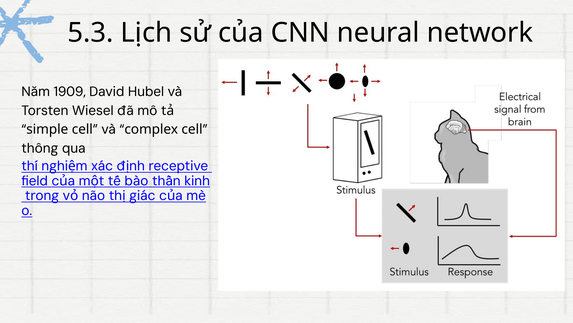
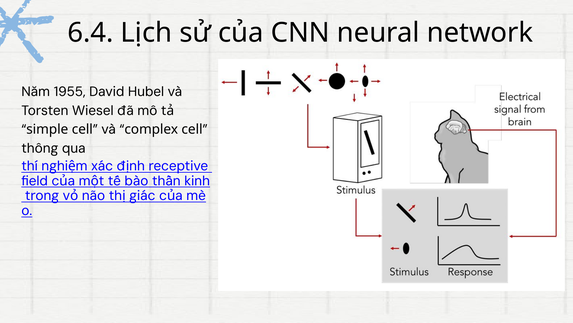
5.3: 5.3 -> 6.4 (90, 33)
1909: 1909 -> 1955 (70, 91)
